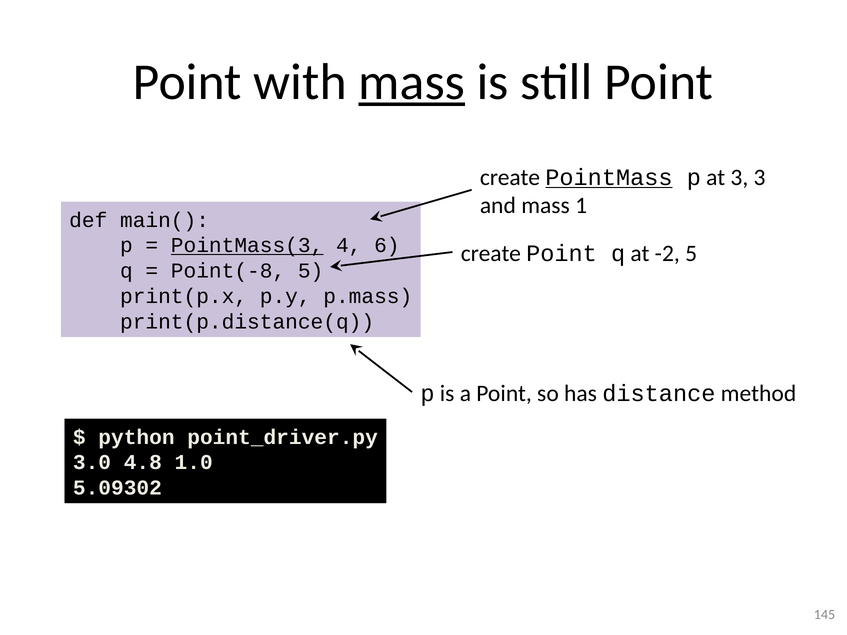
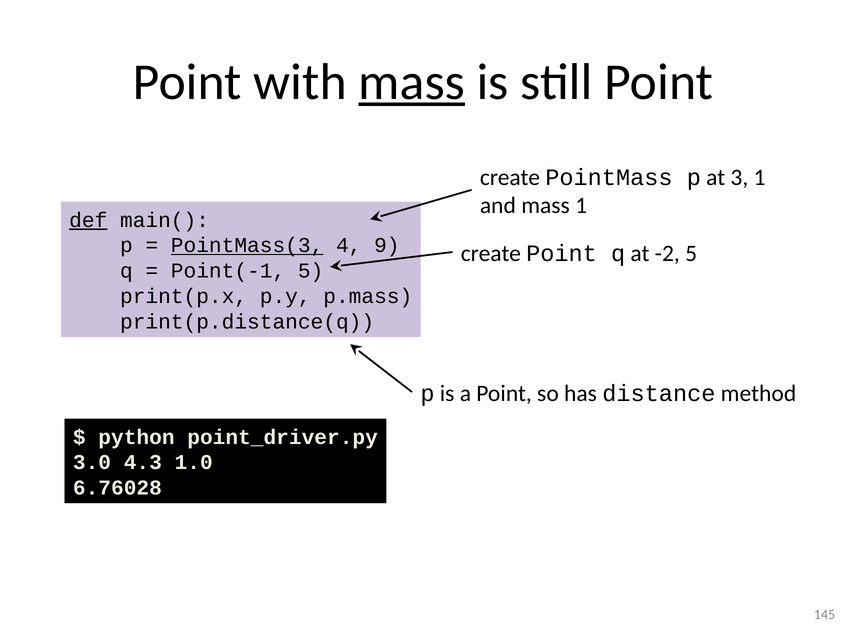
PointMass underline: present -> none (609, 177)
3 3: 3 -> 1 (759, 177)
def underline: none -> present (88, 220)
6: 6 -> 9 (387, 246)
Point(-8: Point(-8 -> Point(-1 (228, 271)
4.8: 4.8 -> 4.3 (143, 463)
5.09302: 5.09302 -> 6.76028 (117, 488)
